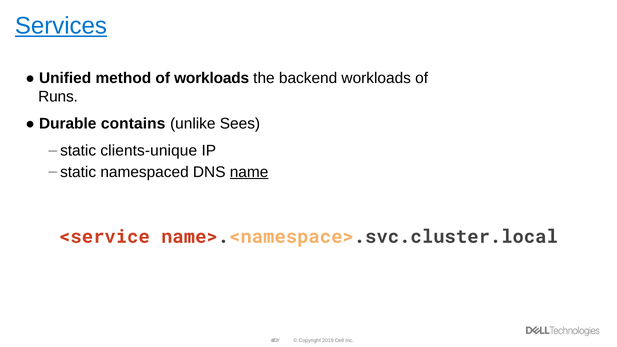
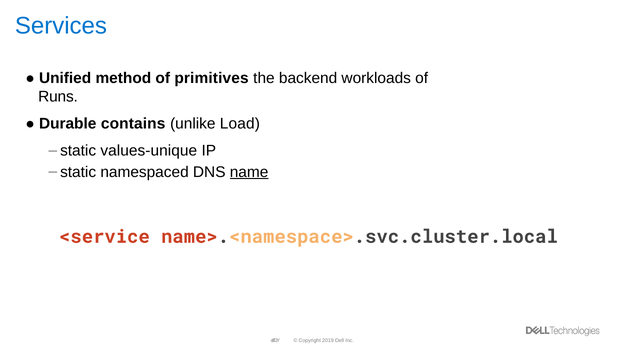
Services underline: present -> none (61, 26)
of workloads: workloads -> primitives (212, 78)
Sees: Sees -> Load (240, 124)
clients-unique: clients-unique -> values-unique (149, 151)
